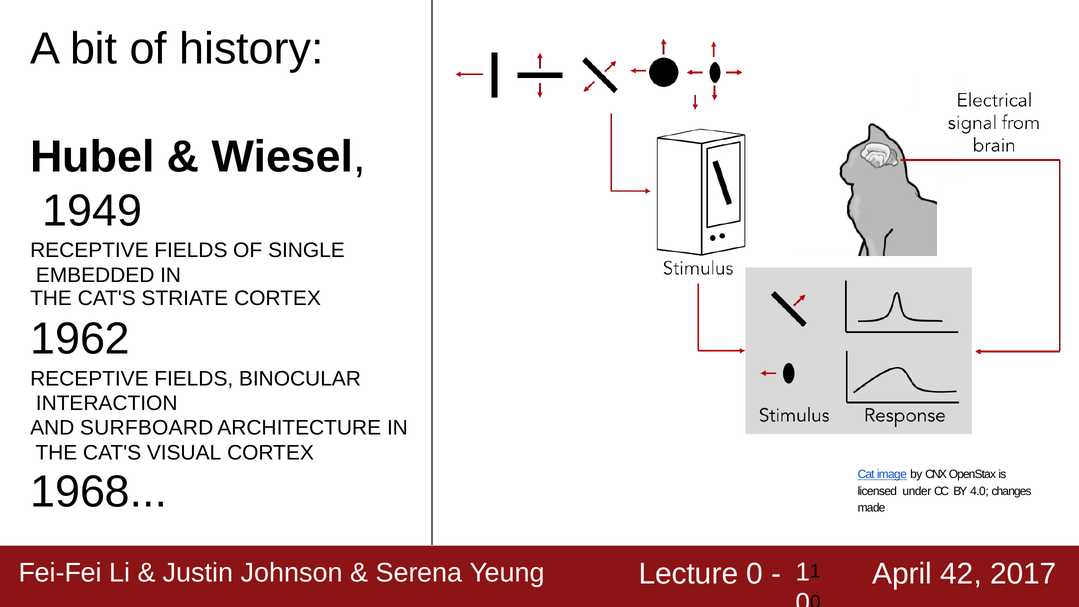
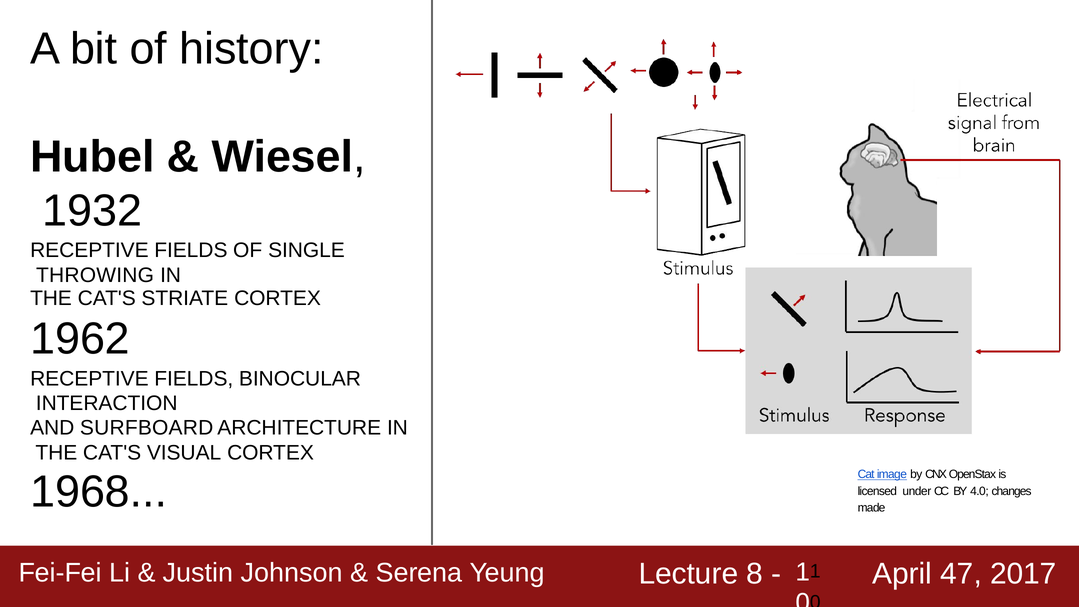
1949: 1949 -> 1932 (92, 211)
EMBEDDED: EMBEDDED -> THROWING (95, 275)
0: 0 -> 8 (755, 574)
42: 42 -> 47 (961, 574)
